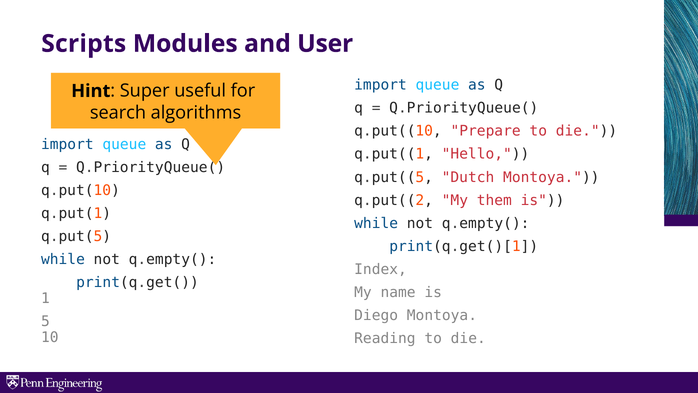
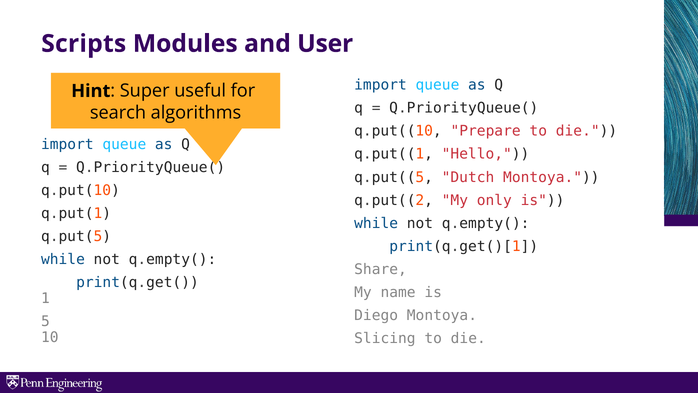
them: them -> only (494, 200)
Index: Index -> Share (381, 269)
Reading: Reading -> Slicing (385, 338)
